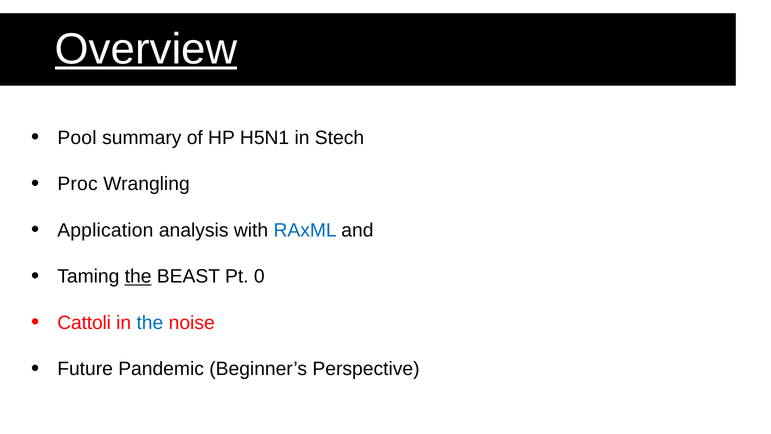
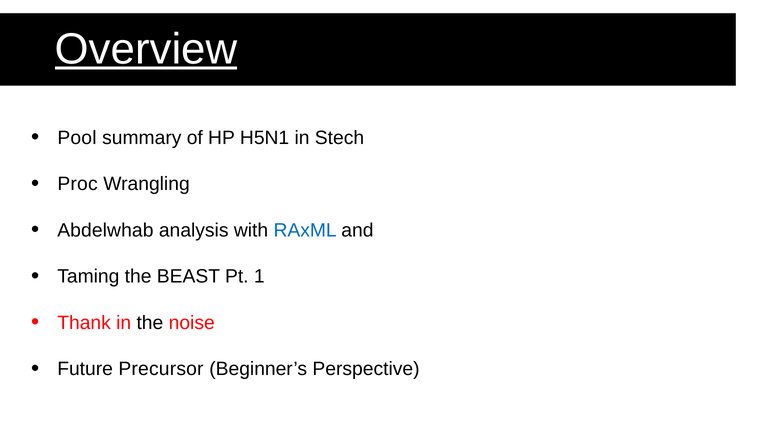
Application: Application -> Abdelwhab (105, 230)
the underline: present -> none (138, 276)
0: 0 -> 1 (259, 276)
Cattoli: Cattoli -> Thank (84, 323)
the colour: blue -> black (150, 323)
Pandemic: Pandemic -> Precursor (161, 369)
